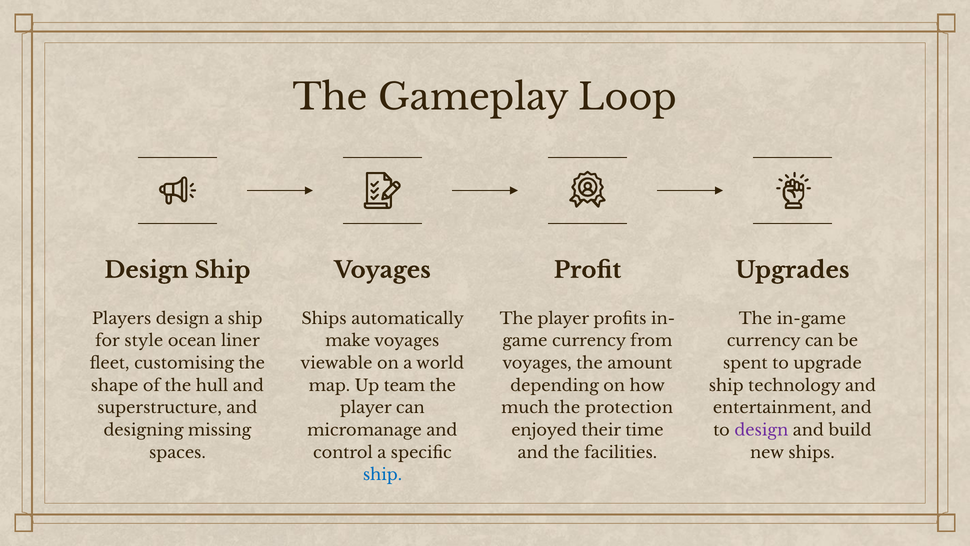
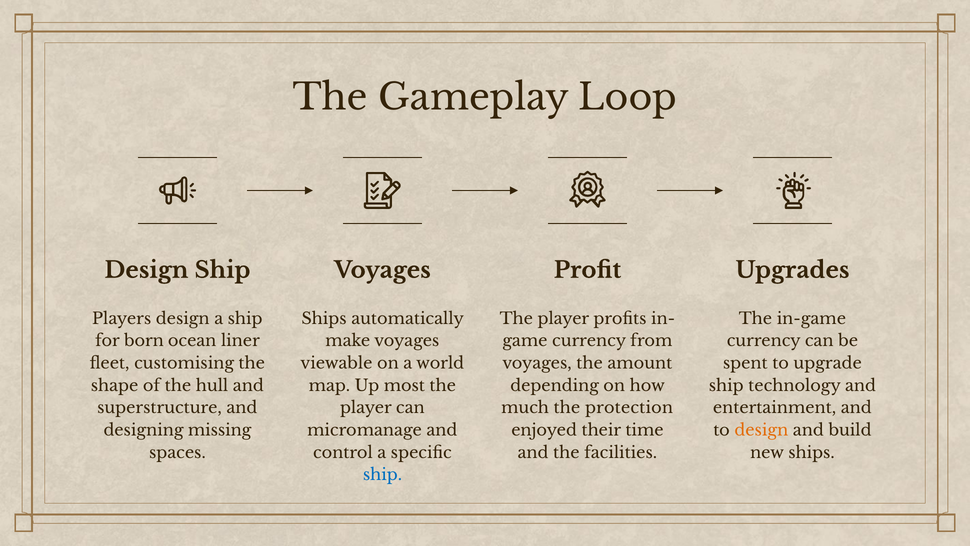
style: style -> born (144, 341)
team: team -> most (404, 386)
design colour: purple -> orange (761, 430)
